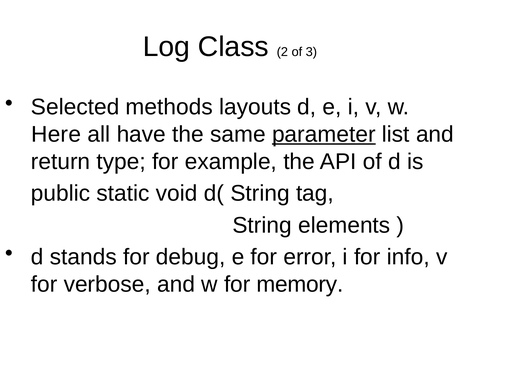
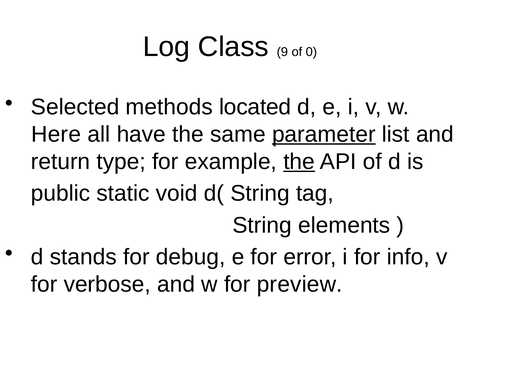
2: 2 -> 9 (282, 52)
3: 3 -> 0 (311, 52)
layouts: layouts -> located (255, 107)
the underline: none -> present (299, 162)
memory: memory -> preview (300, 284)
